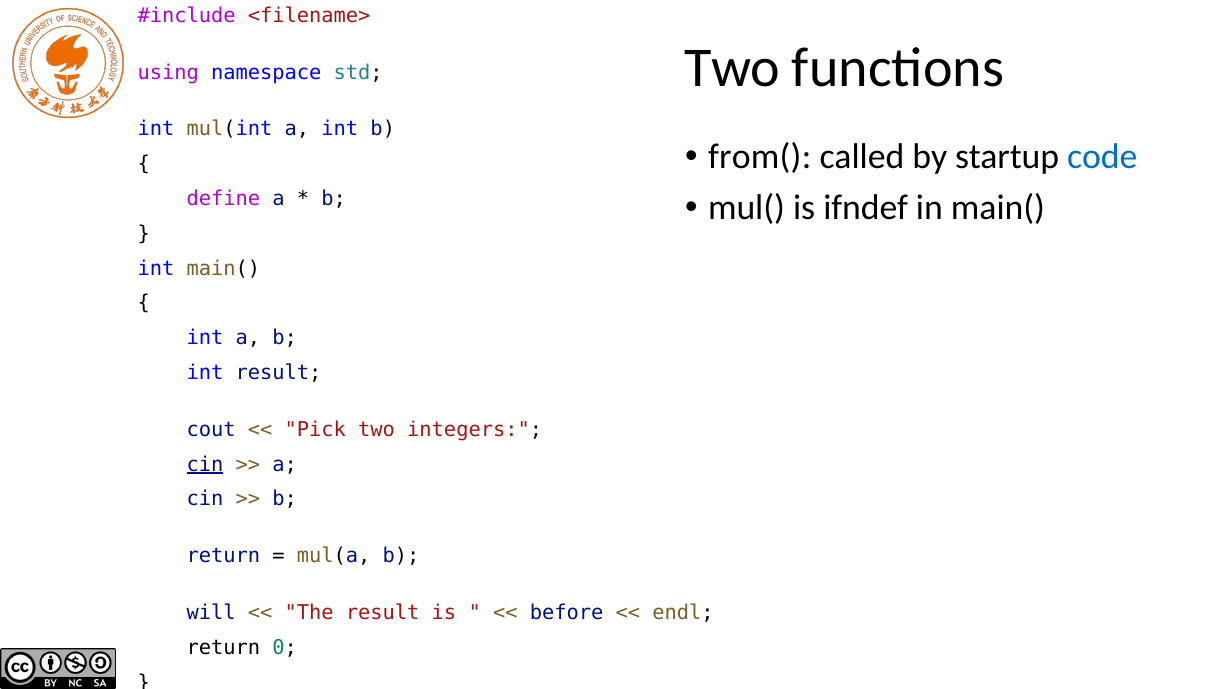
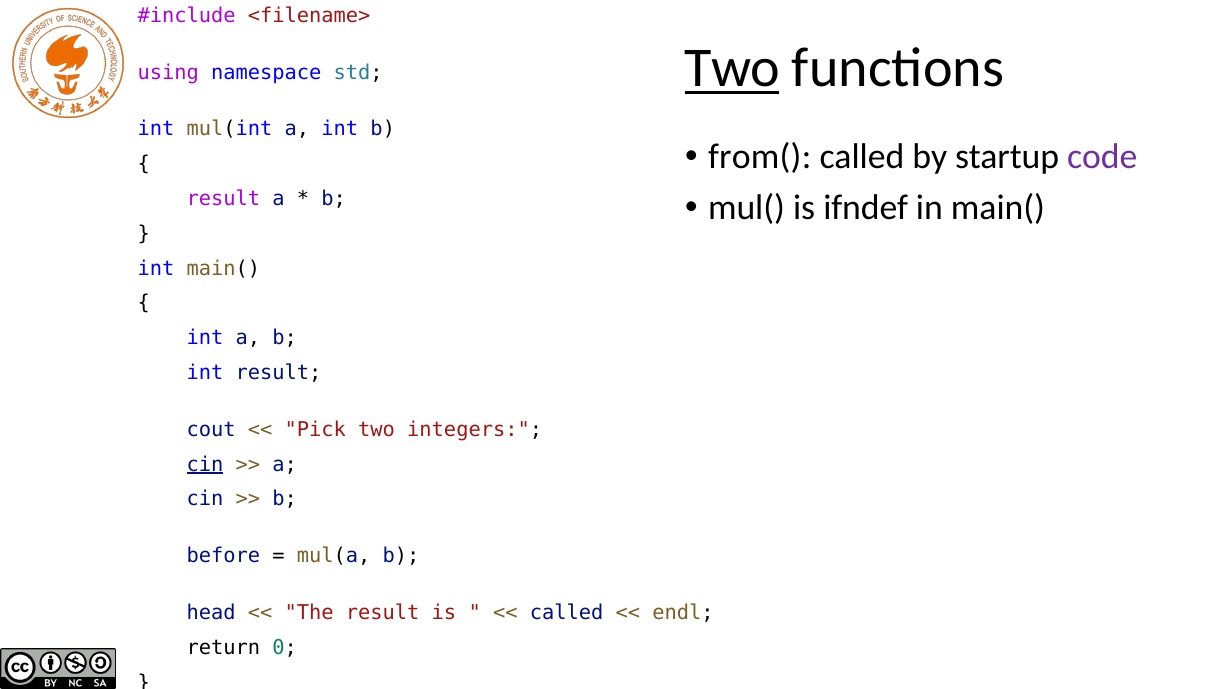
Two underline: none -> present (732, 68)
code colour: blue -> purple (1102, 157)
define: define -> result (223, 199)
return: return -> before (223, 556)
will: will -> head (211, 613)
before: before -> called (567, 613)
